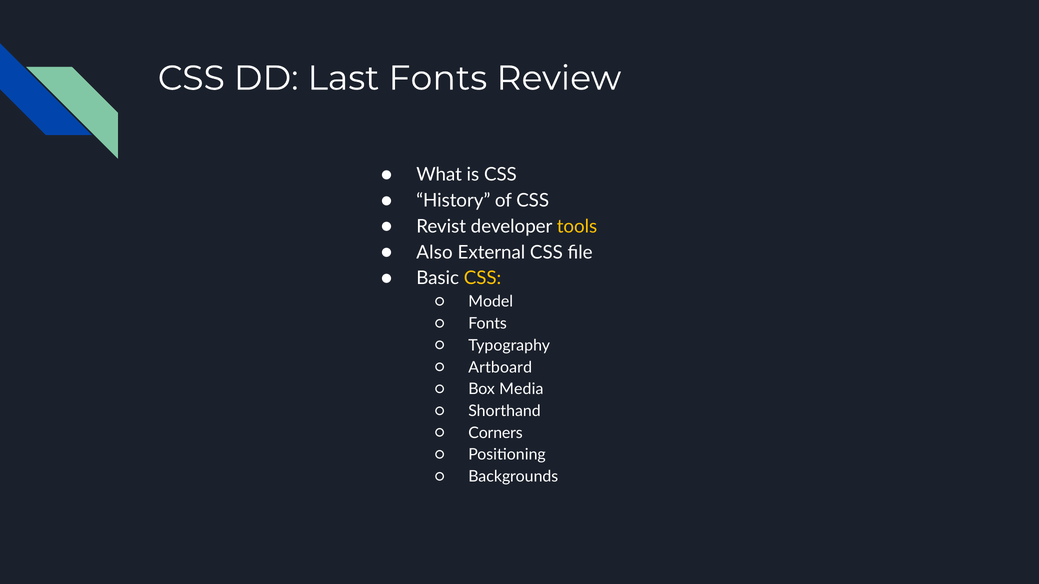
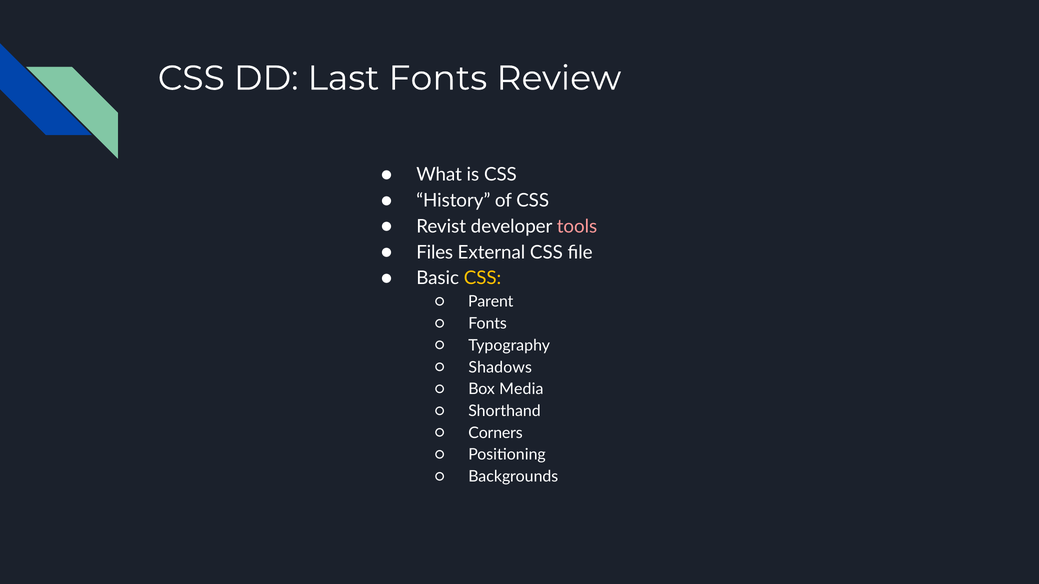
tools colour: yellow -> pink (577, 227)
Also: Also -> Files (435, 253)
Model: Model -> Parent (491, 302)
Artboard: Artboard -> Shadows (500, 368)
